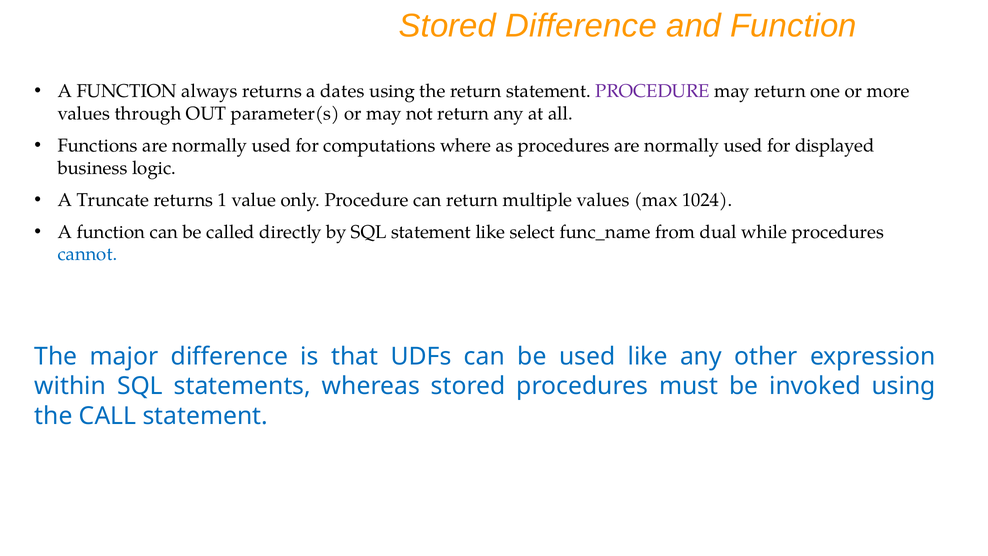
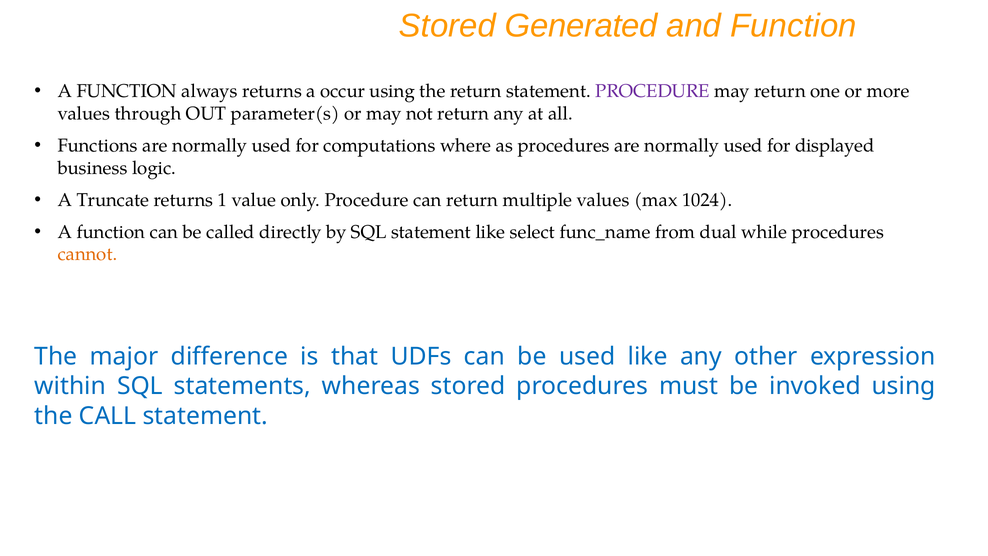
Stored Difference: Difference -> Generated (581, 26)
dates: dates -> occur (343, 91)
cannot colour: blue -> orange (87, 254)
